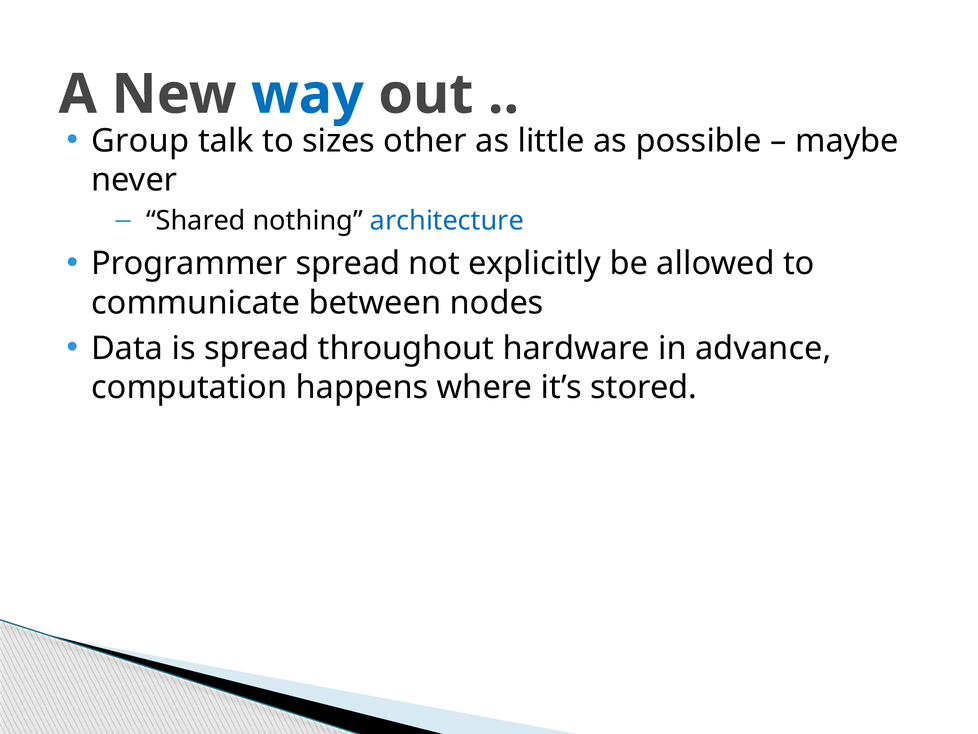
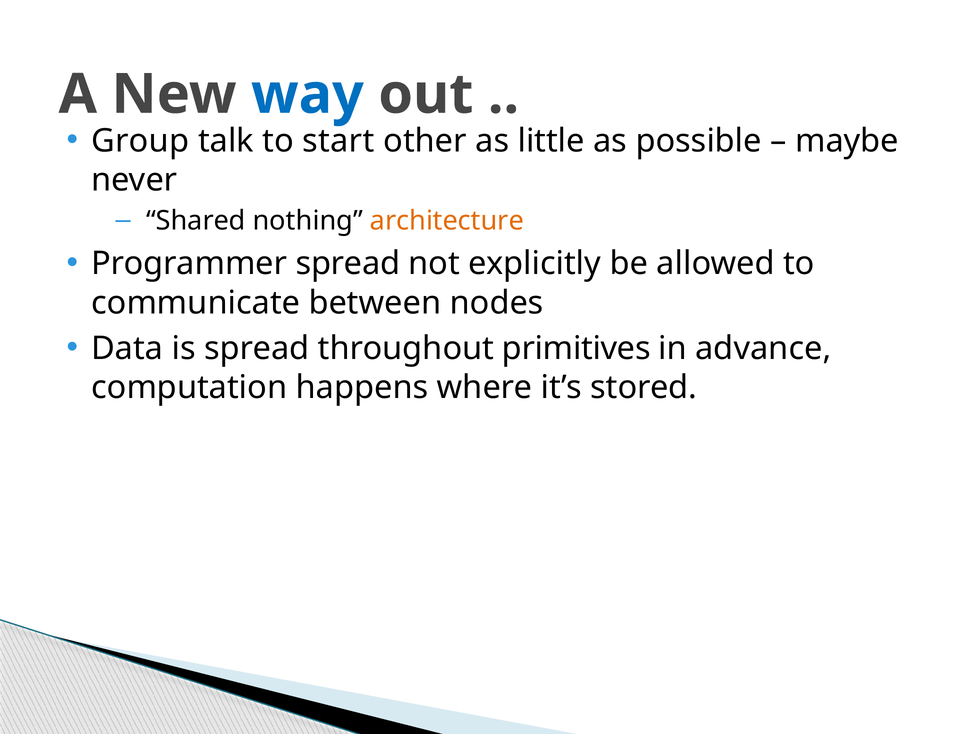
sizes: sizes -> start (338, 141)
architecture colour: blue -> orange (447, 221)
hardware: hardware -> primitives (576, 348)
